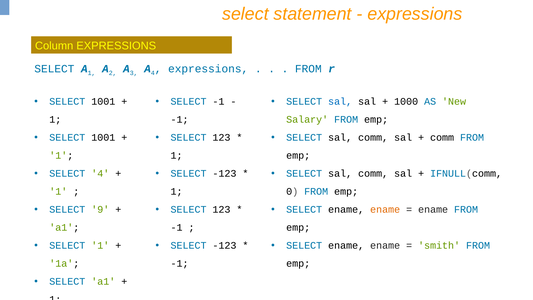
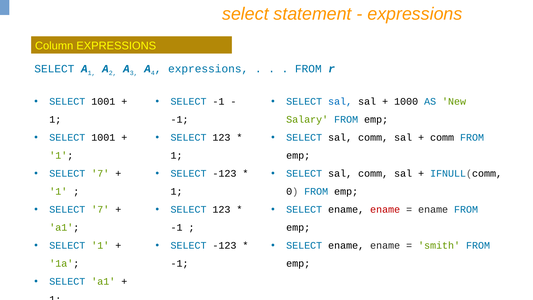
4: 4 -> 7 (100, 173)
9: 9 -> 7 (100, 209)
ename colour: orange -> red (385, 209)
